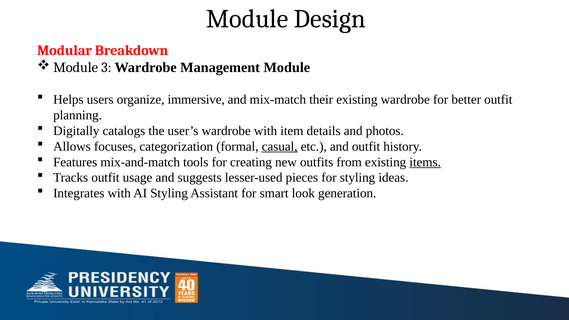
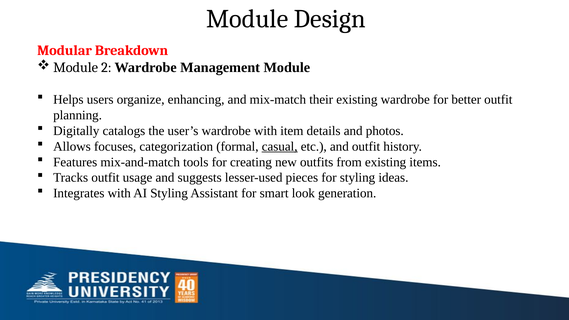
3: 3 -> 2 (106, 68)
immersive: immersive -> enhancing (196, 100)
items underline: present -> none (425, 162)
